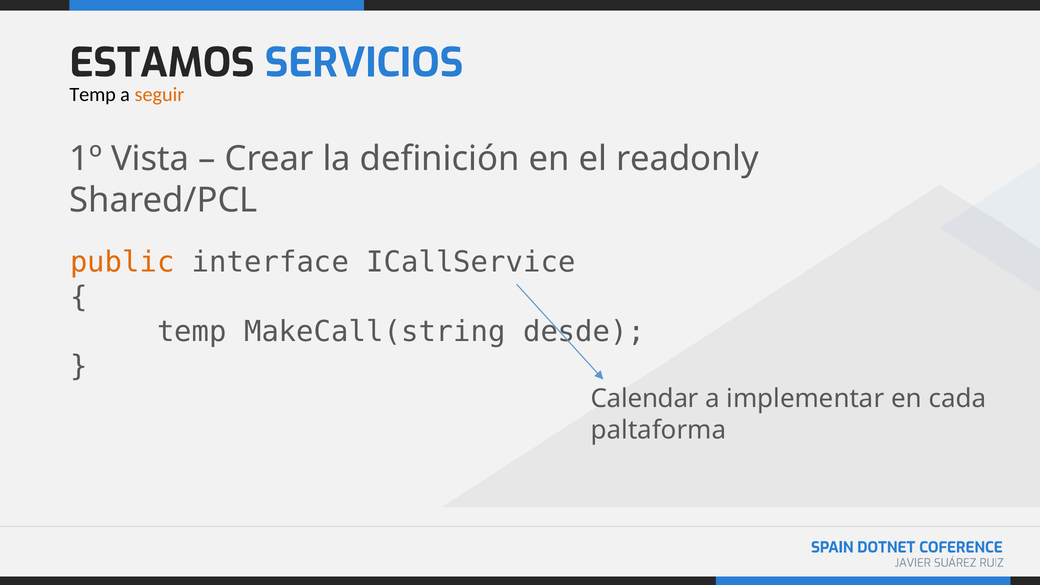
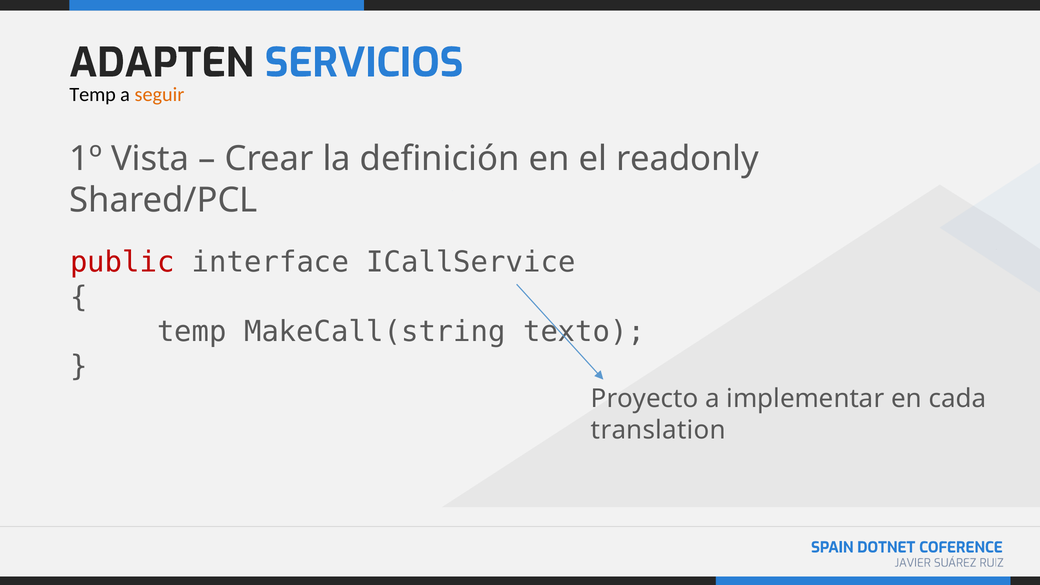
ESTAMOS: ESTAMOS -> ADAPTEN (162, 63)
public colour: orange -> red (122, 262)
desde: desde -> texto (584, 332)
Calendar: Calendar -> Proyecto (645, 399)
paltaforma: paltaforma -> translation (658, 430)
